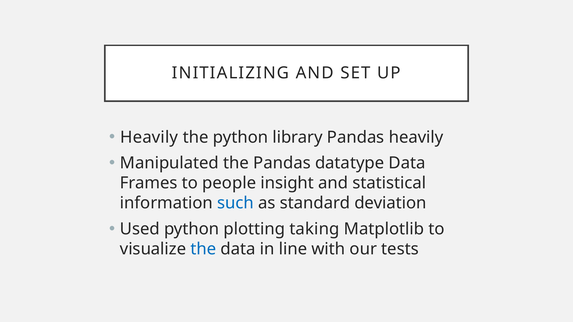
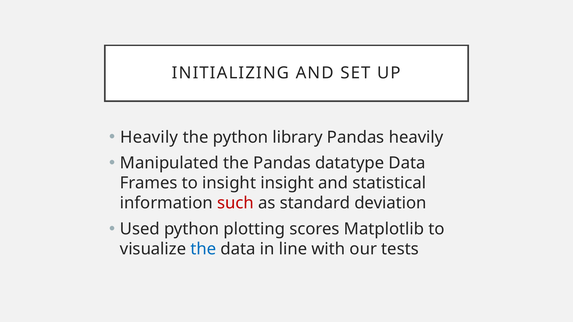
to people: people -> insight (229, 183)
such colour: blue -> red (236, 203)
taking: taking -> scores (315, 229)
